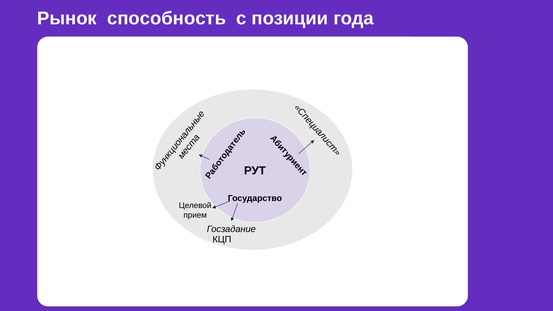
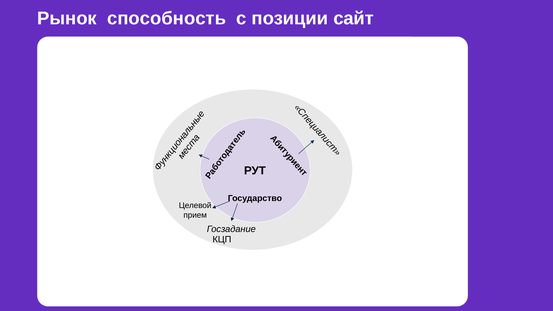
года: года -> сайт (354, 18)
